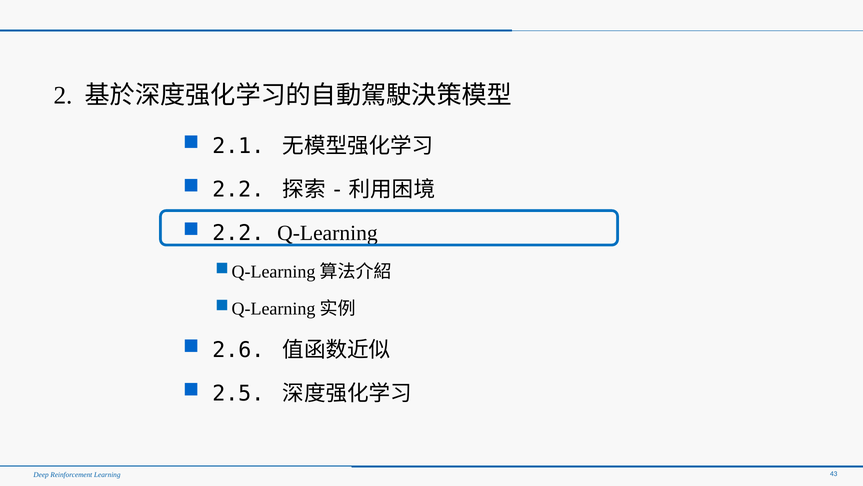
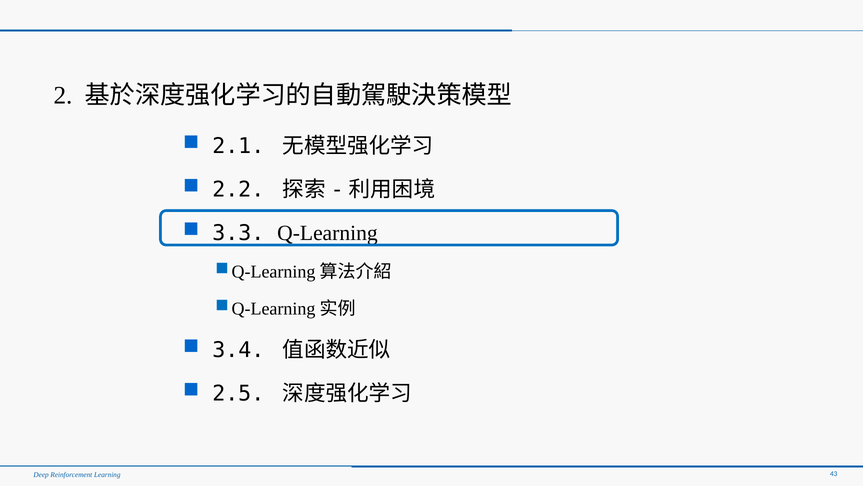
2.2: 2.2 -> 3.3 (238, 233)
2.6: 2.6 -> 3.4 (238, 350)
